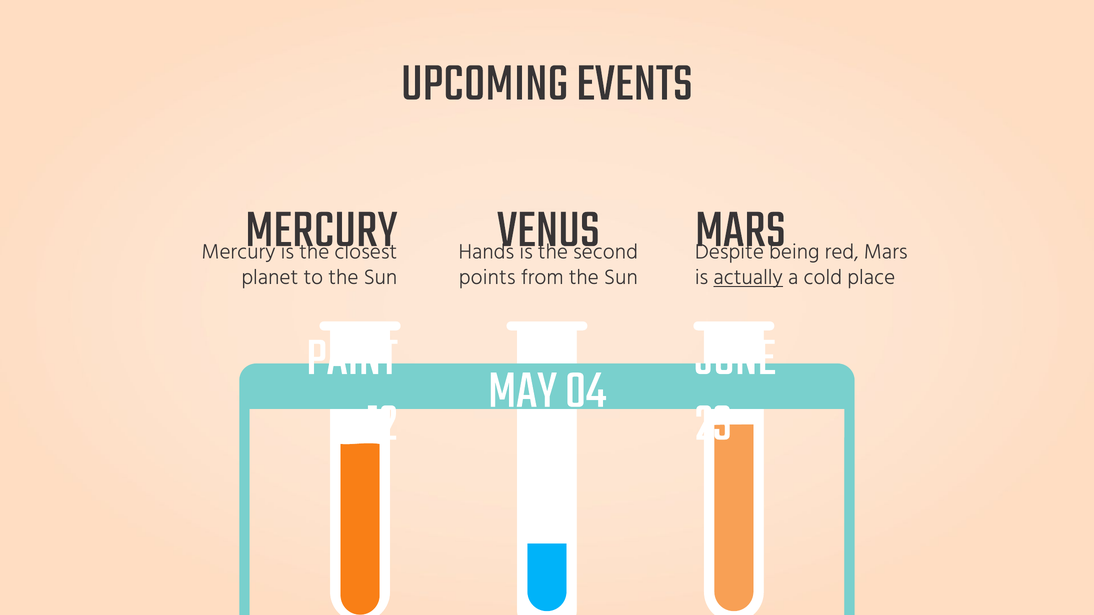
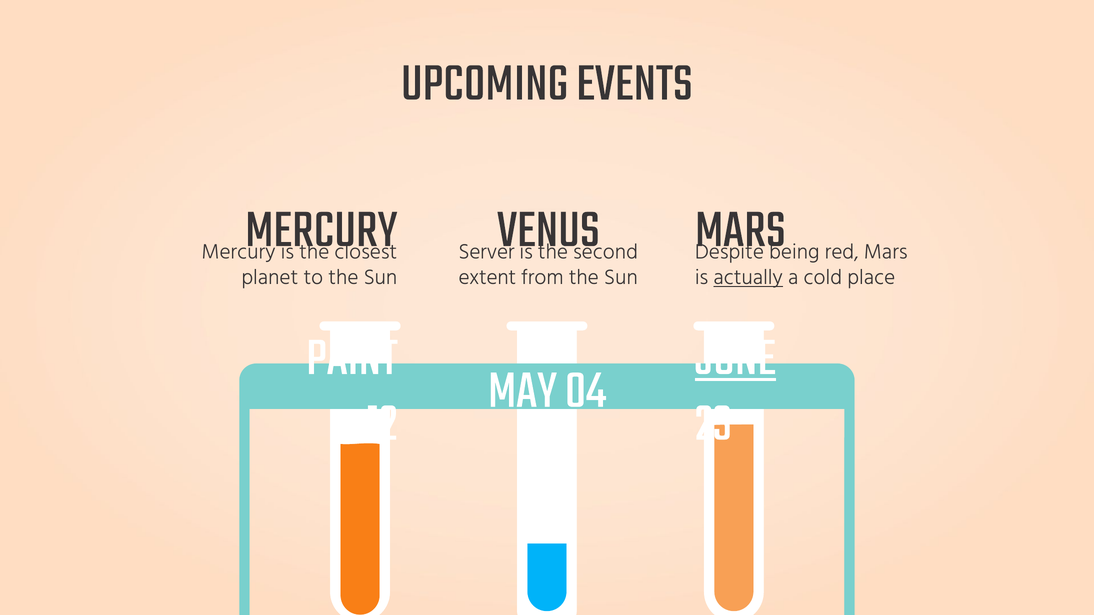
Hands: Hands -> Server (486, 252)
points: points -> extent (487, 278)
JUNE underline: none -> present (736, 356)
